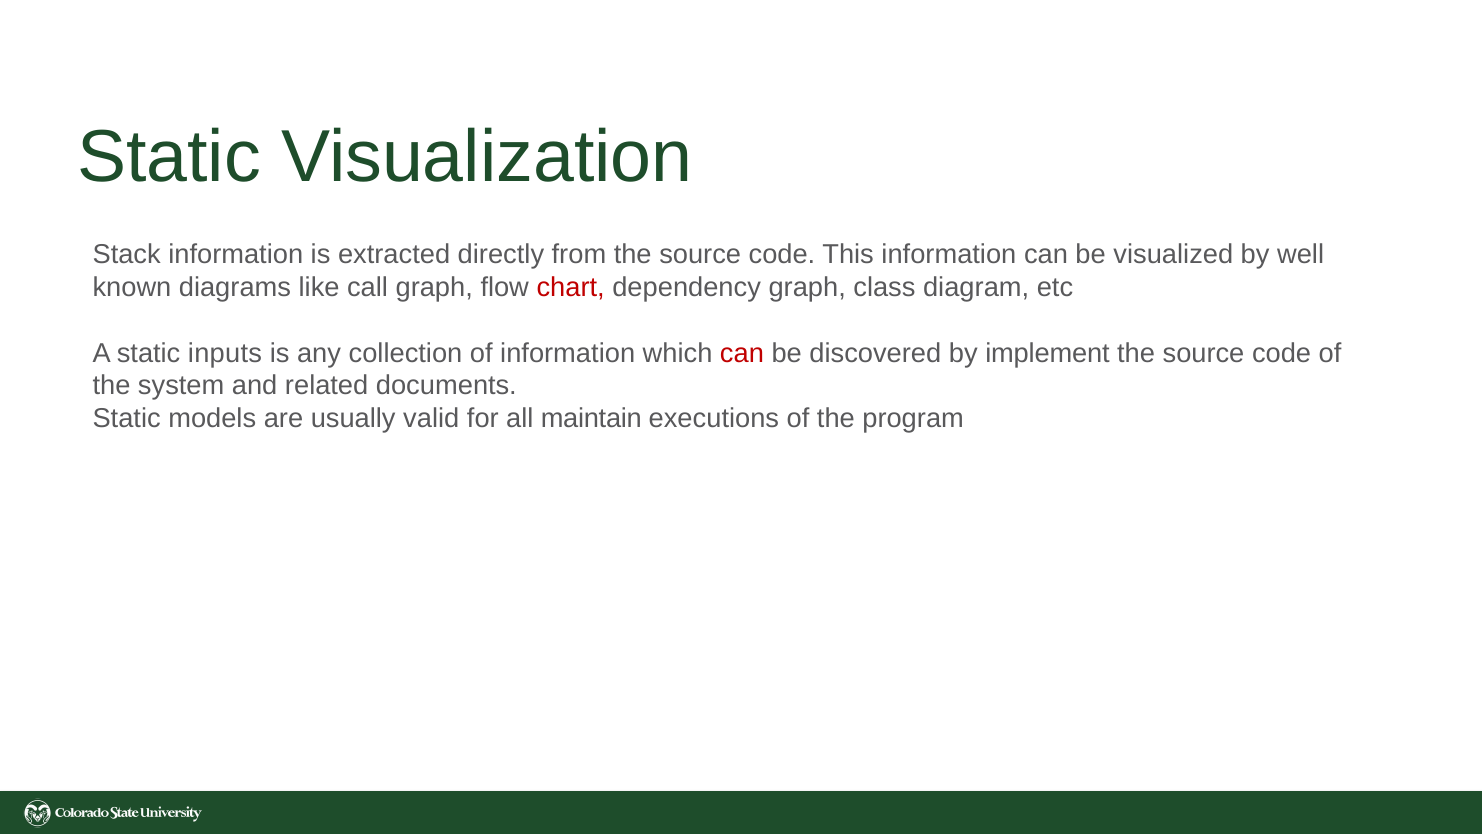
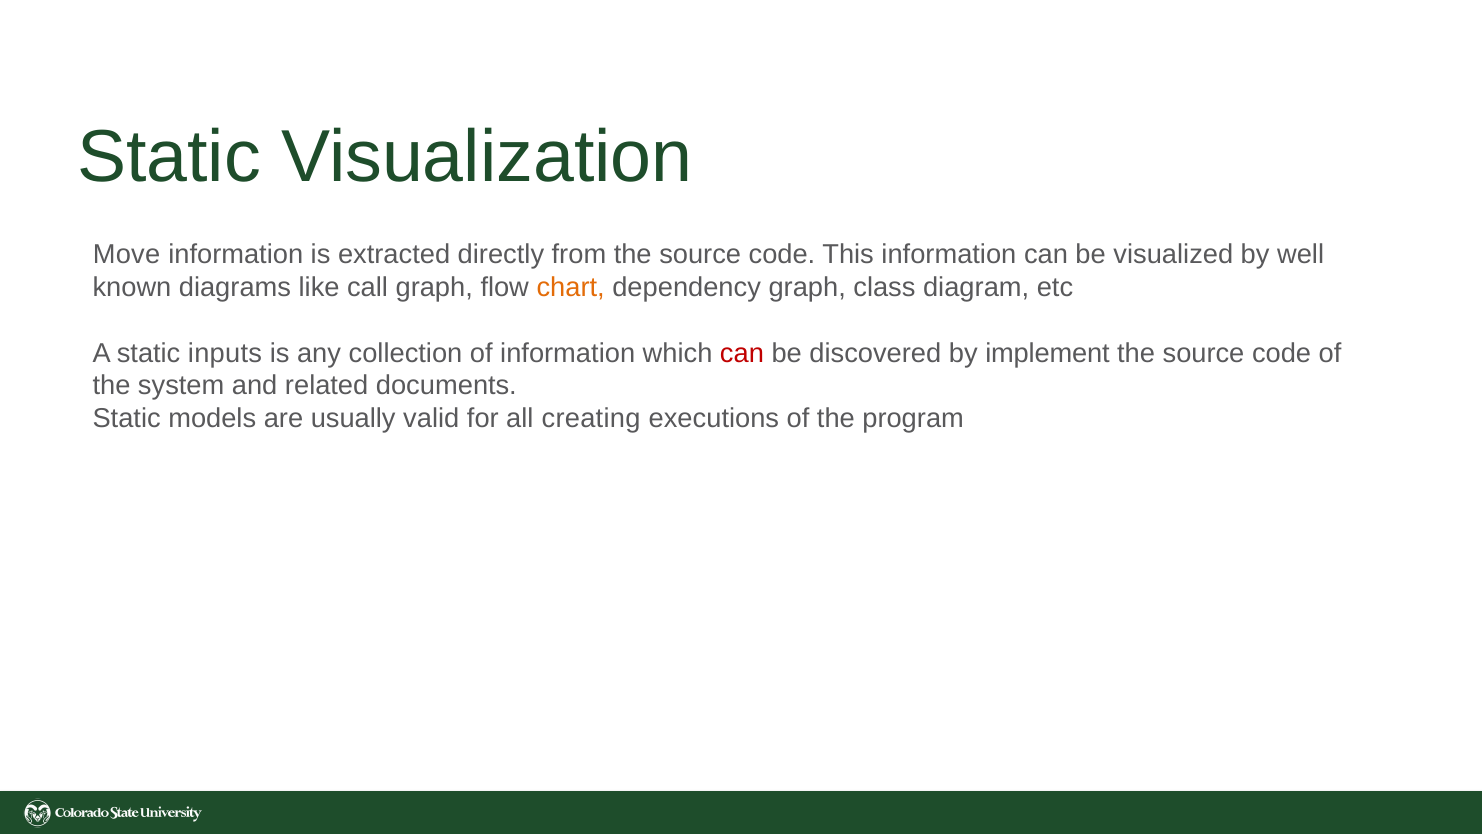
Stack: Stack -> Move (127, 255)
chart colour: red -> orange (571, 287)
maintain: maintain -> creating (591, 418)
